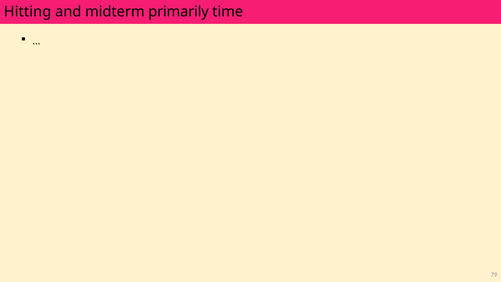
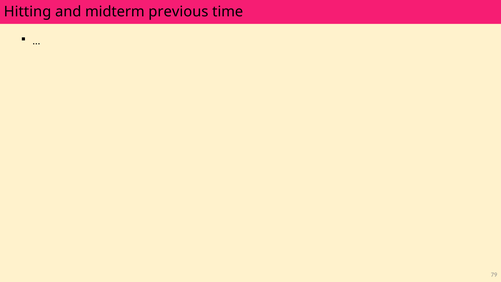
primarily: primarily -> previous (178, 12)
